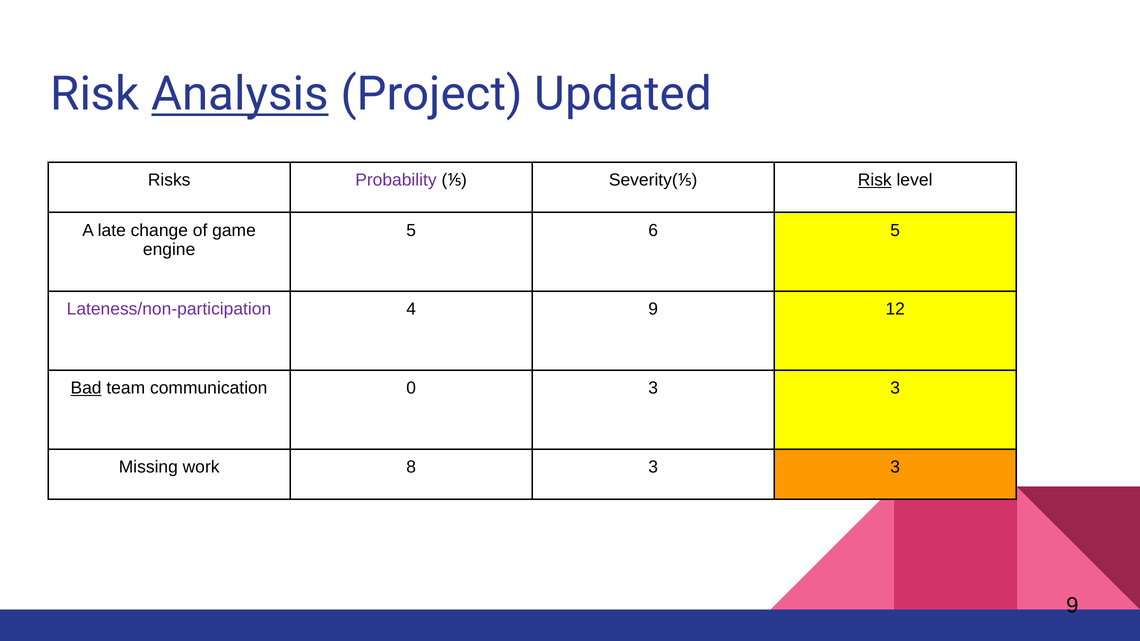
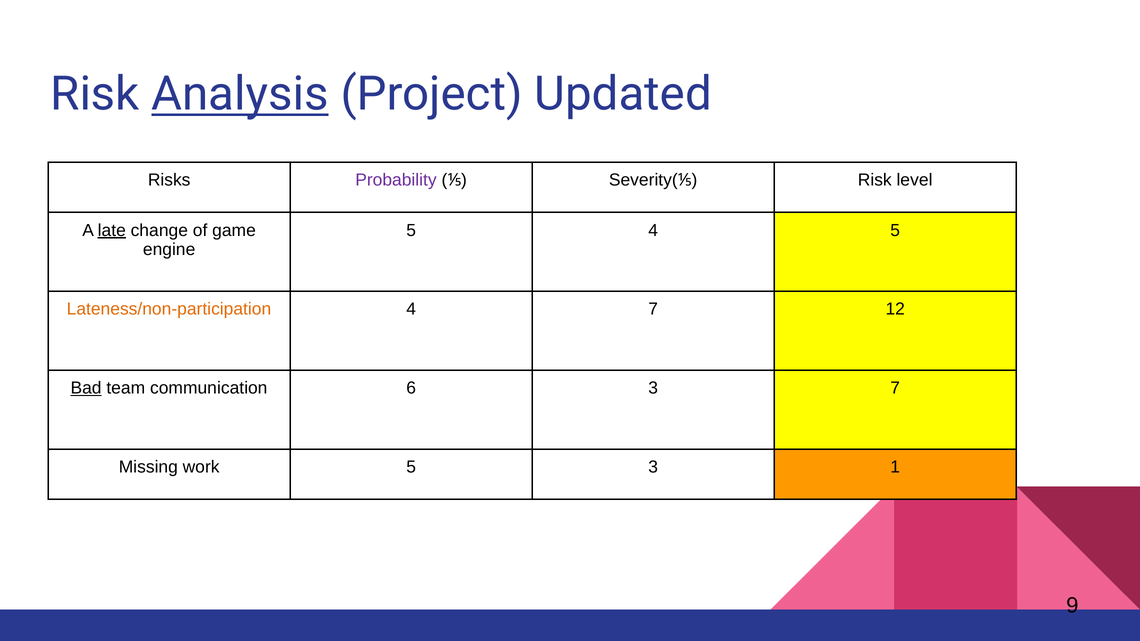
Risk underline: present -> none (875, 180)
late underline: none -> present (112, 230)
5 6: 6 -> 4 (653, 230)
Lateness/non-participation colour: purple -> orange (169, 309)
4 9: 9 -> 7 (653, 309)
0: 0 -> 6 (411, 388)
3: 3 -> 7 (895, 388)
work 8: 8 -> 5 (411, 467)
3: 3 -> 1 (895, 467)
